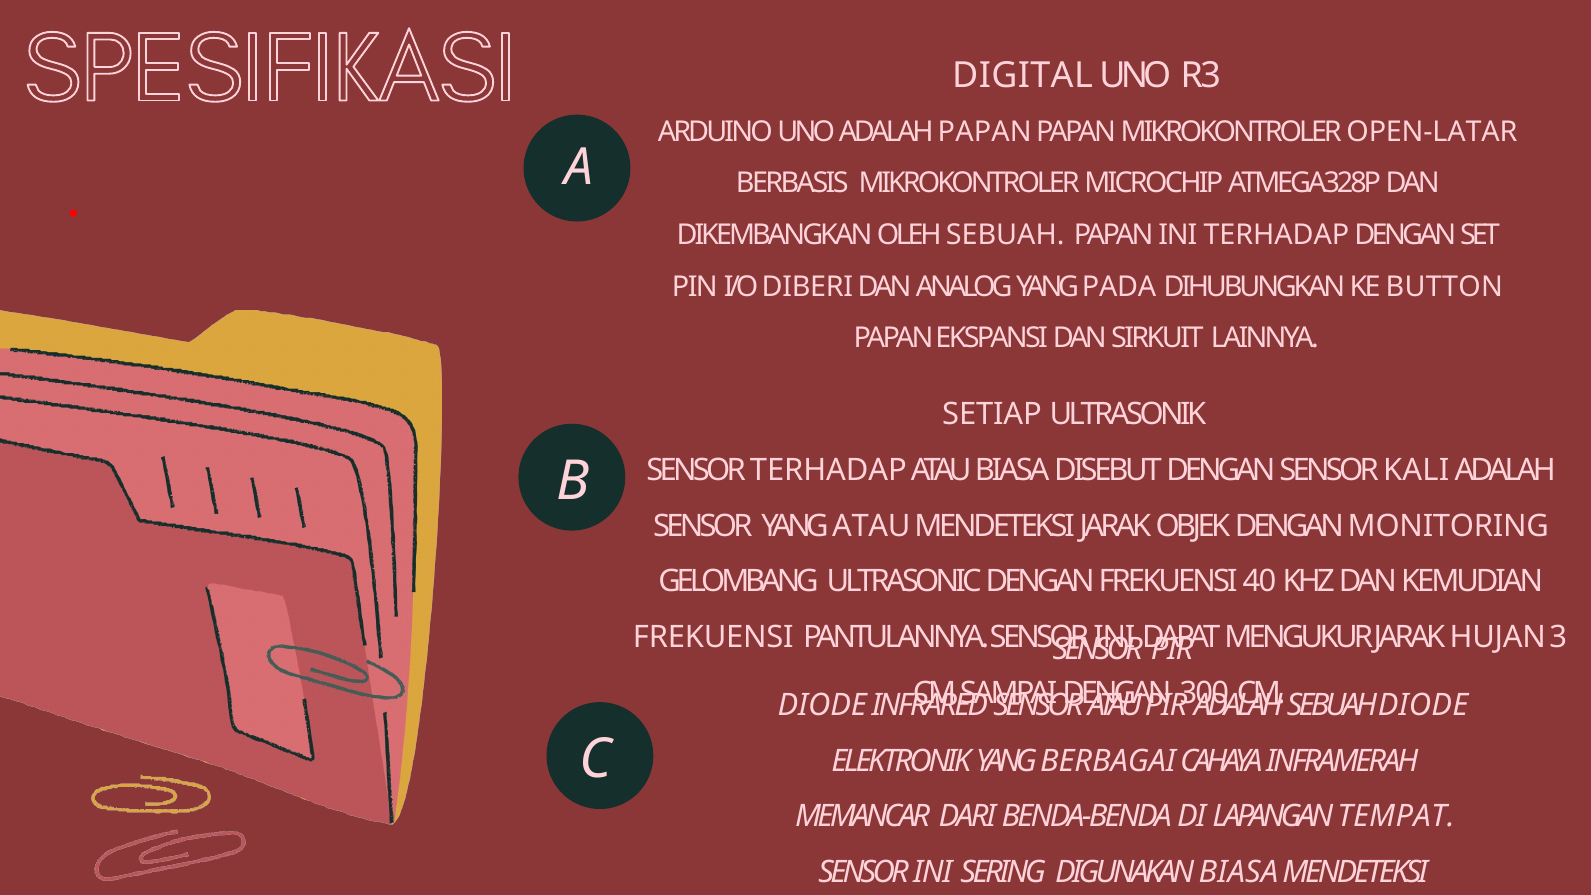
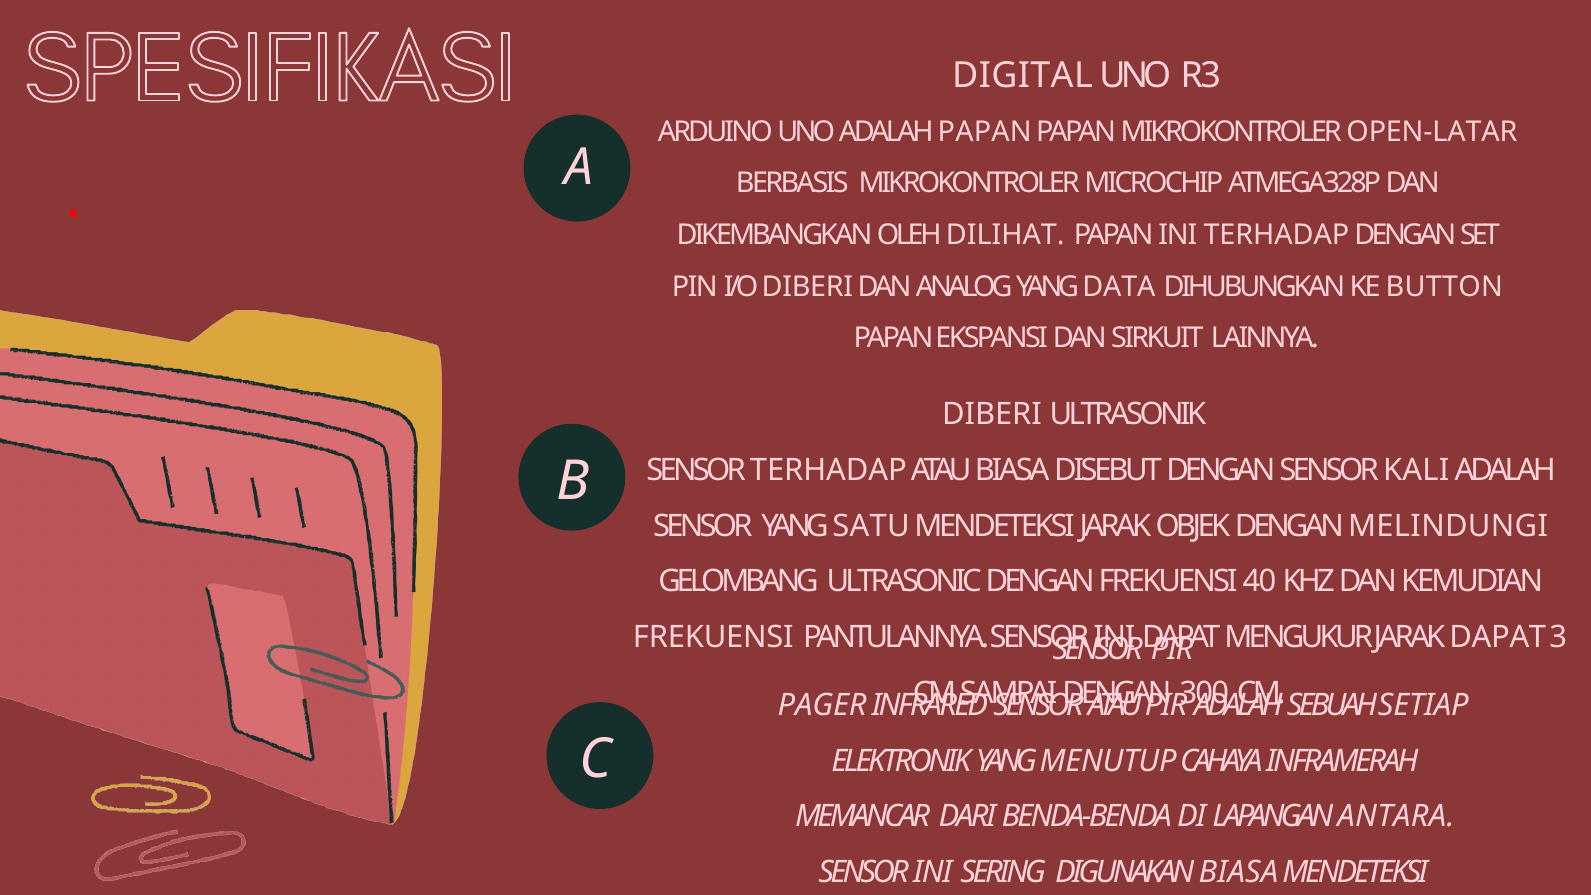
OLEH SEBUAH: SEBUAH -> DILIHAT (1005, 235)
PADA: PADA -> DATA (1119, 287)
SETIAP: SETIAP -> DIBERI (992, 415)
YANG ATAU: ATAU -> SATU (871, 526)
MONITORING: MONITORING -> MELINDUNGI (1448, 526)
JARAK HUJAN: HUJAN -> DAPAT (1498, 637)
DIODE: DIODE -> PAGER (822, 705)
SEBUAH DIODE: DIODE -> SETIAP (1423, 705)
BERBAGAI: BERBAGAI -> MENUTUP (1108, 761)
TEMPAT: TEMPAT -> ANTARA (1396, 817)
